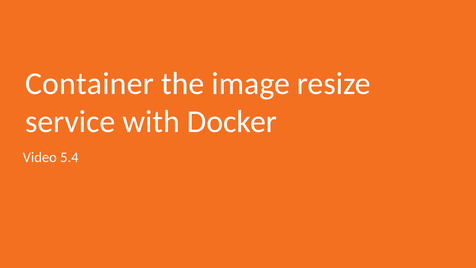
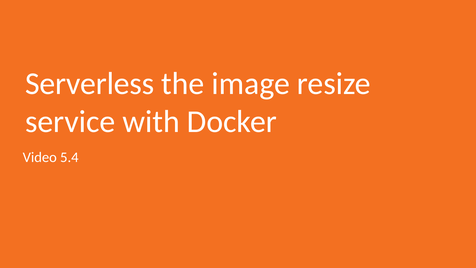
Container: Container -> Serverless (90, 84)
